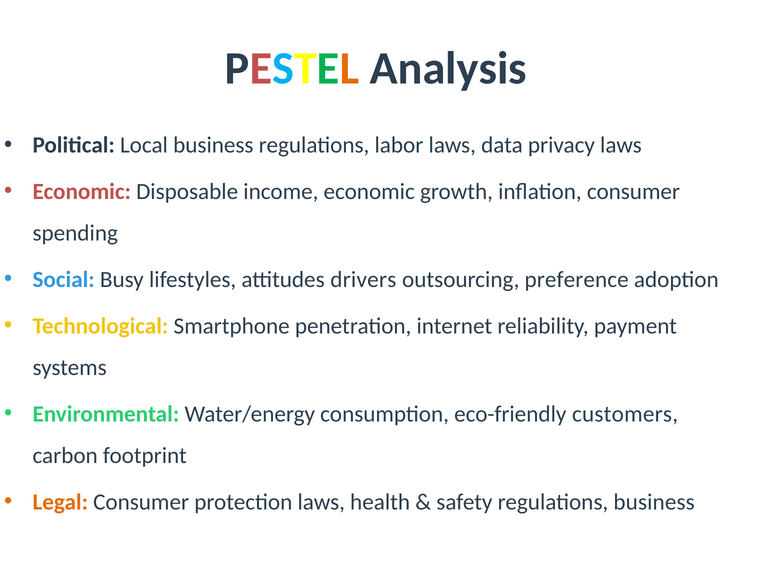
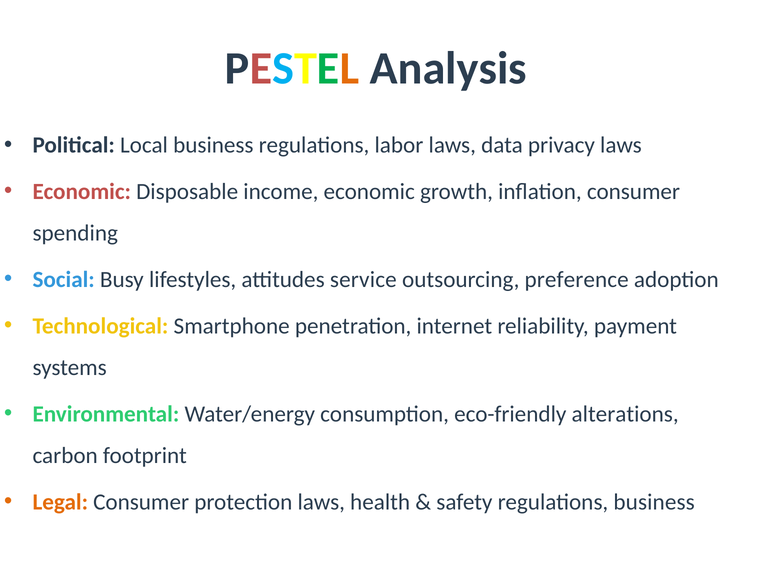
drivers: drivers -> service (363, 280)
customers: customers -> alterations (625, 414)
